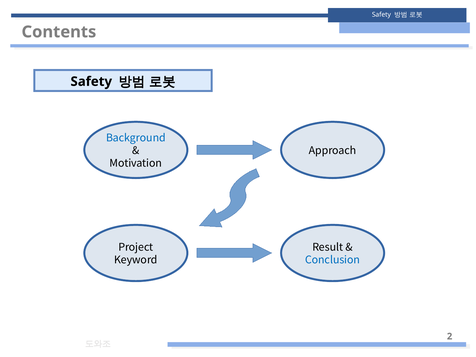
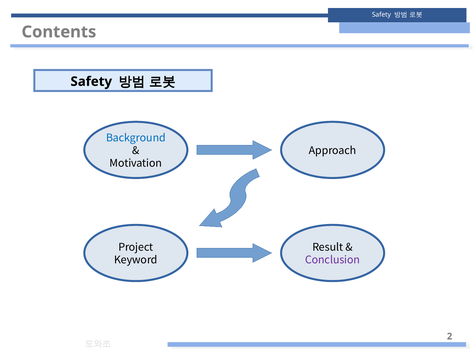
Conclusion colour: blue -> purple (333, 260)
